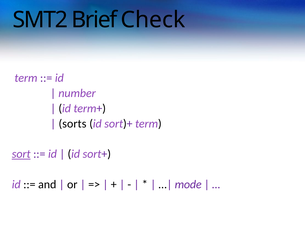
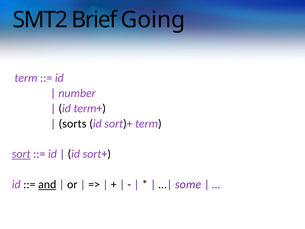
Check: Check -> Going (153, 20)
and underline: none -> present (47, 184)
mode: mode -> some (188, 184)
